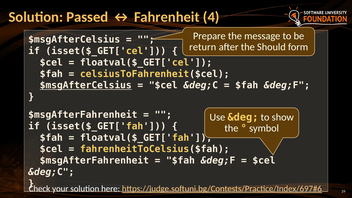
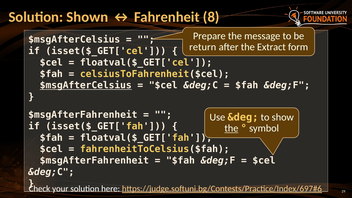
Passed: Passed -> Shown (87, 17)
4: 4 -> 8 (211, 17)
Should: Should -> Extract (271, 47)
the underline: none -> present (231, 128)
